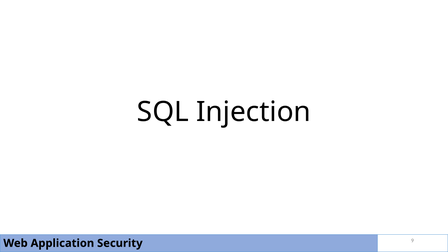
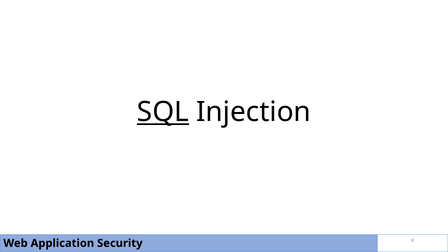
SQL underline: none -> present (163, 112)
